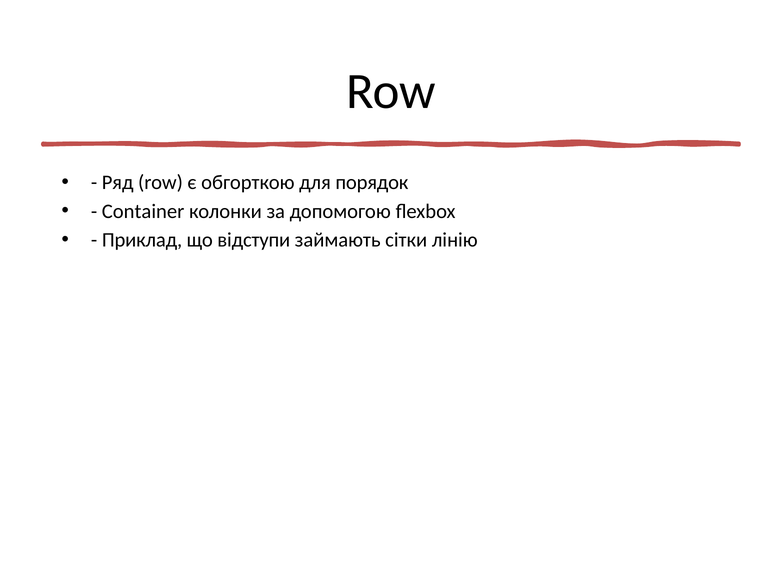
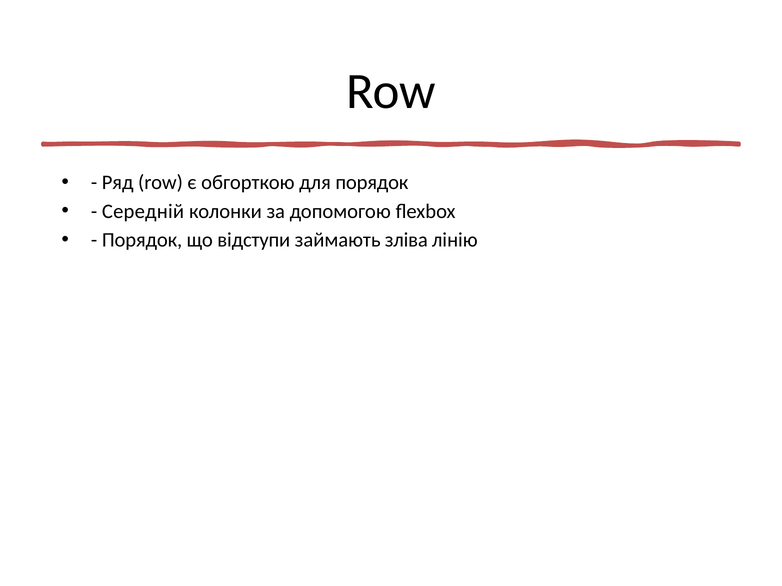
Container: Container -> Середній (143, 212)
Приклад: Приклад -> Порядок (142, 240)
сітки: сітки -> зліва (406, 240)
